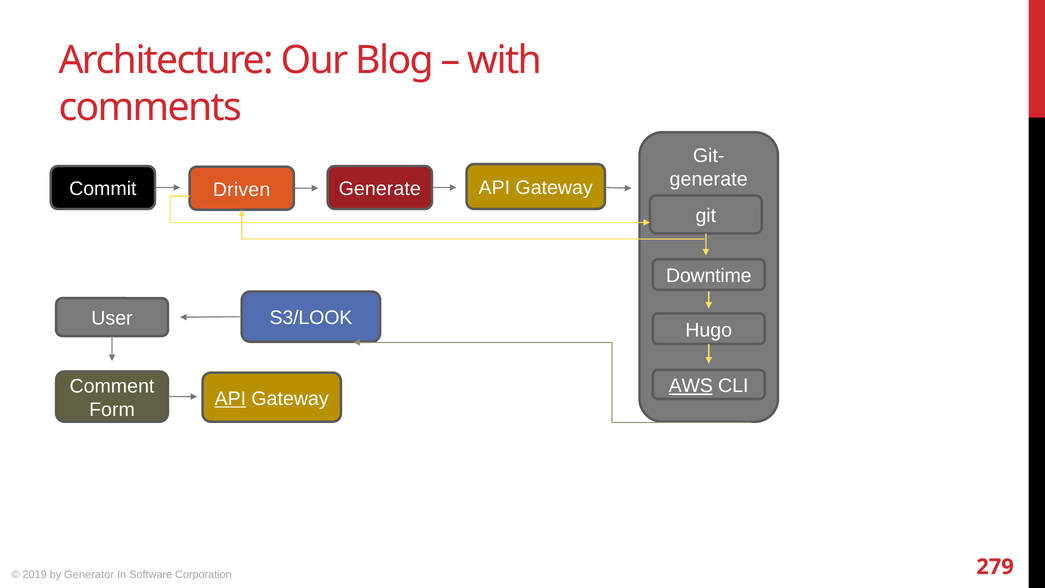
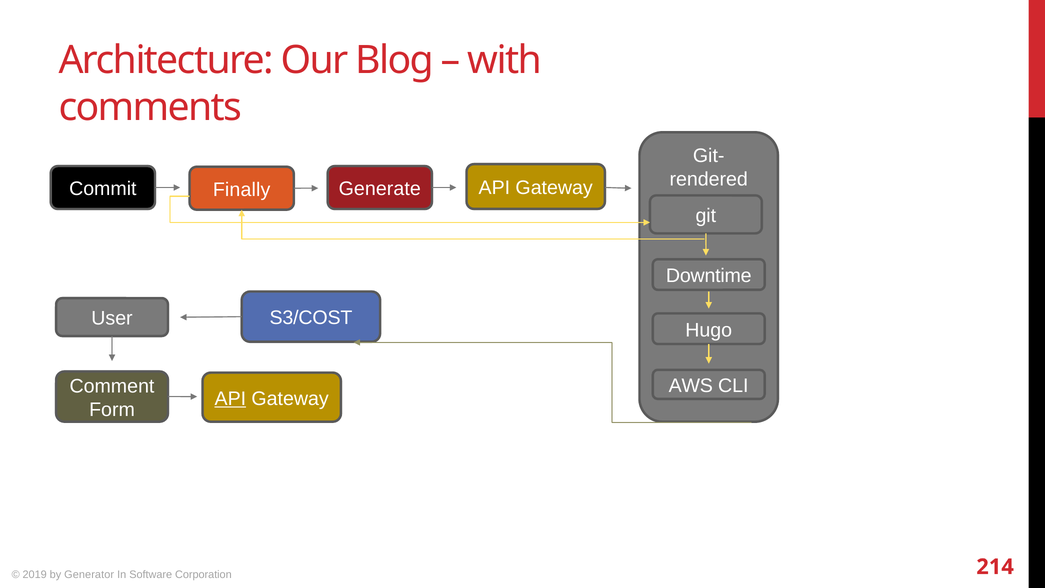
generate: generate -> rendered (709, 179)
Driven: Driven -> Finally (242, 190)
S3/LOOK: S3/LOOK -> S3/COST (311, 318)
AWS underline: present -> none (691, 386)
279: 279 -> 214 (995, 567)
